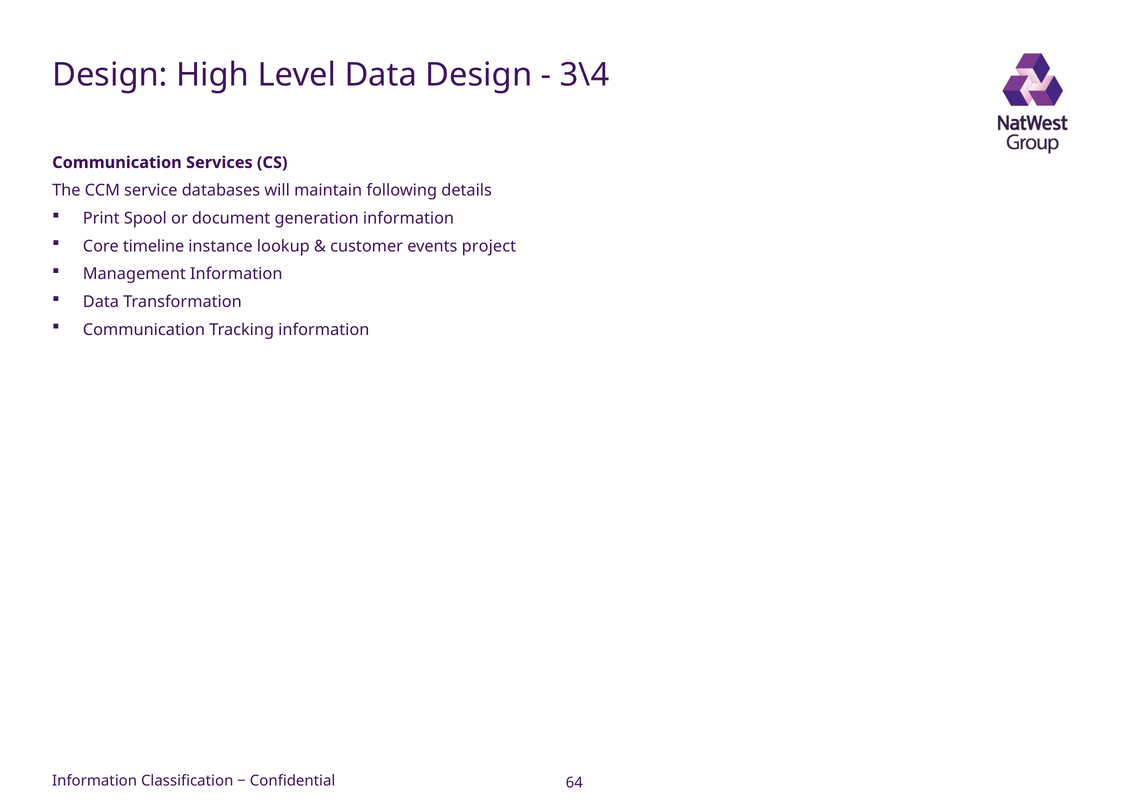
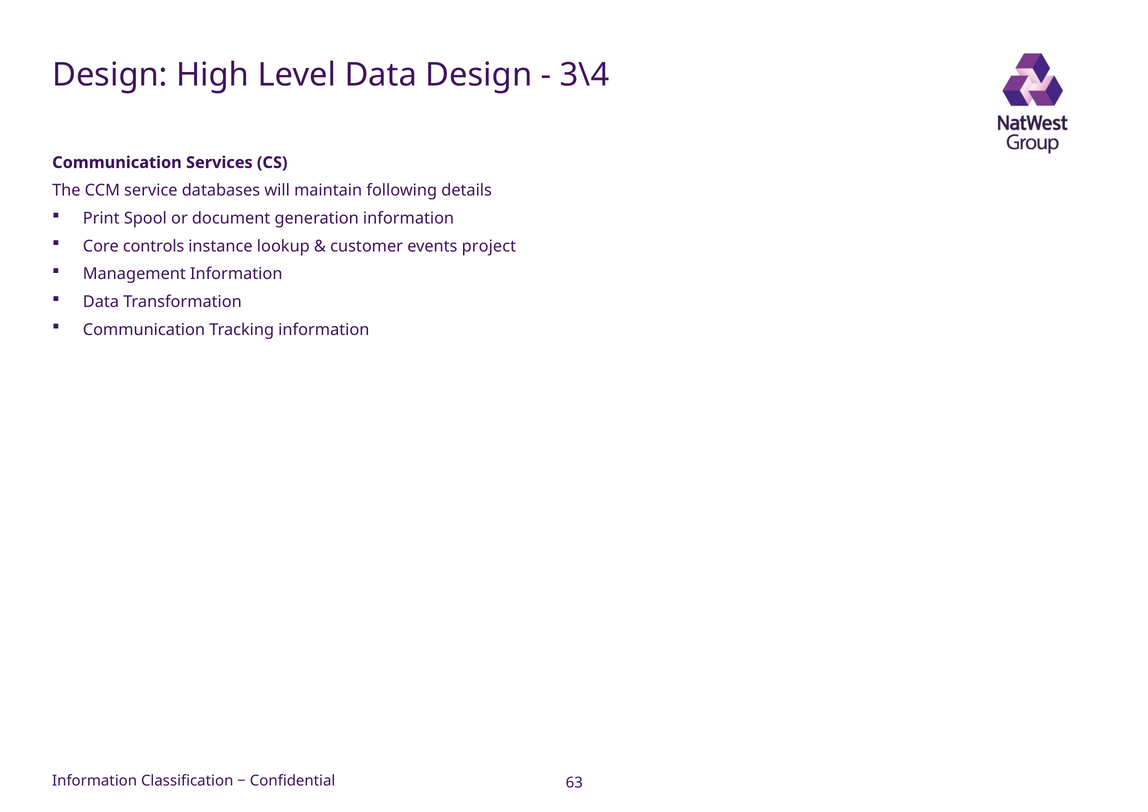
timeline: timeline -> controls (154, 246)
64: 64 -> 63 (574, 783)
